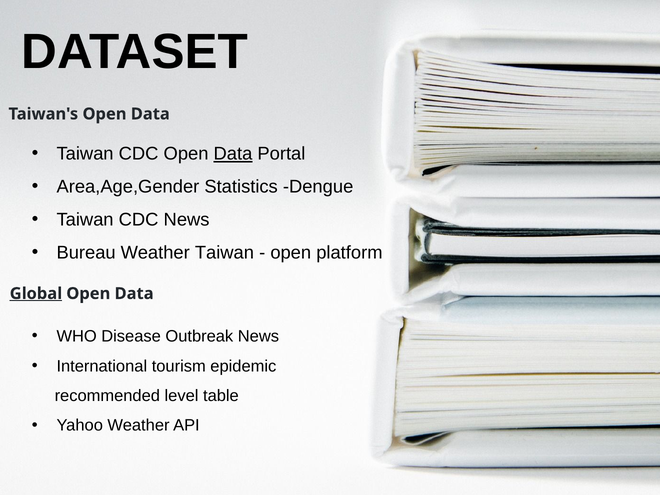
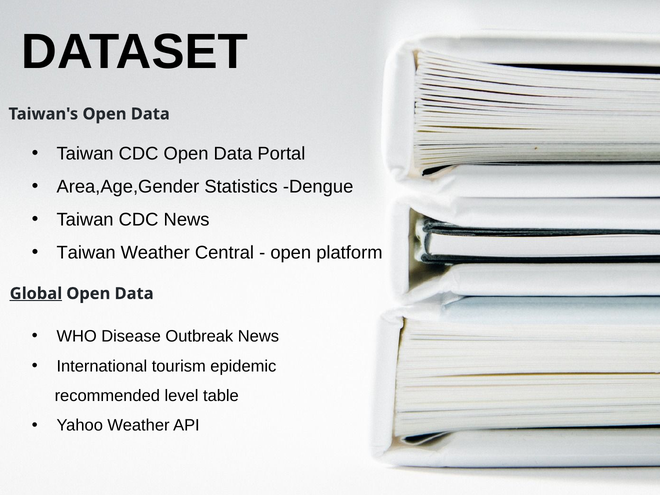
Data underline: present -> none (233, 154)
Bureau: Bureau -> Taiwan (86, 253)
Weather Taiwan: Taiwan -> Central (224, 253)
